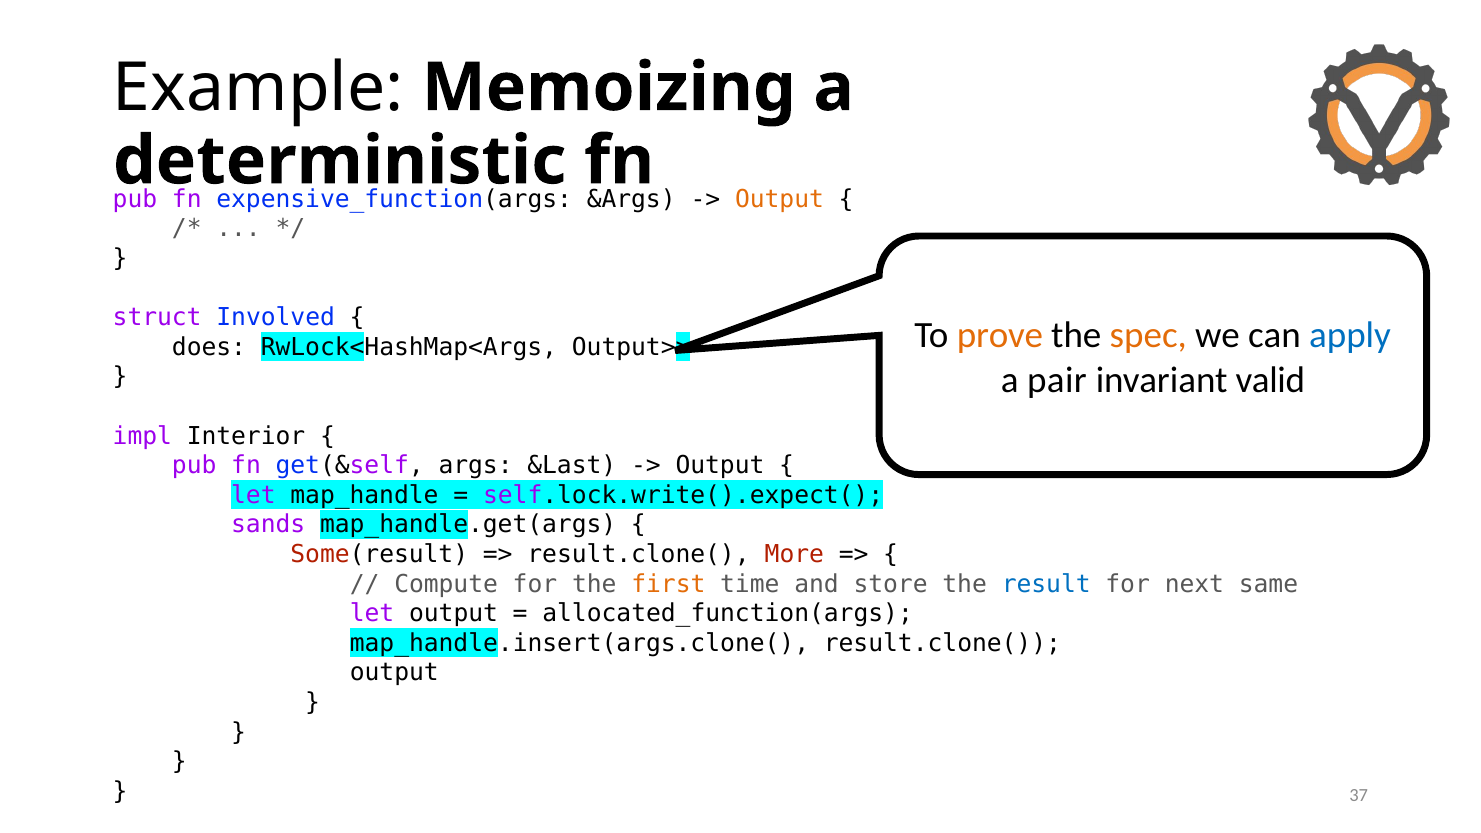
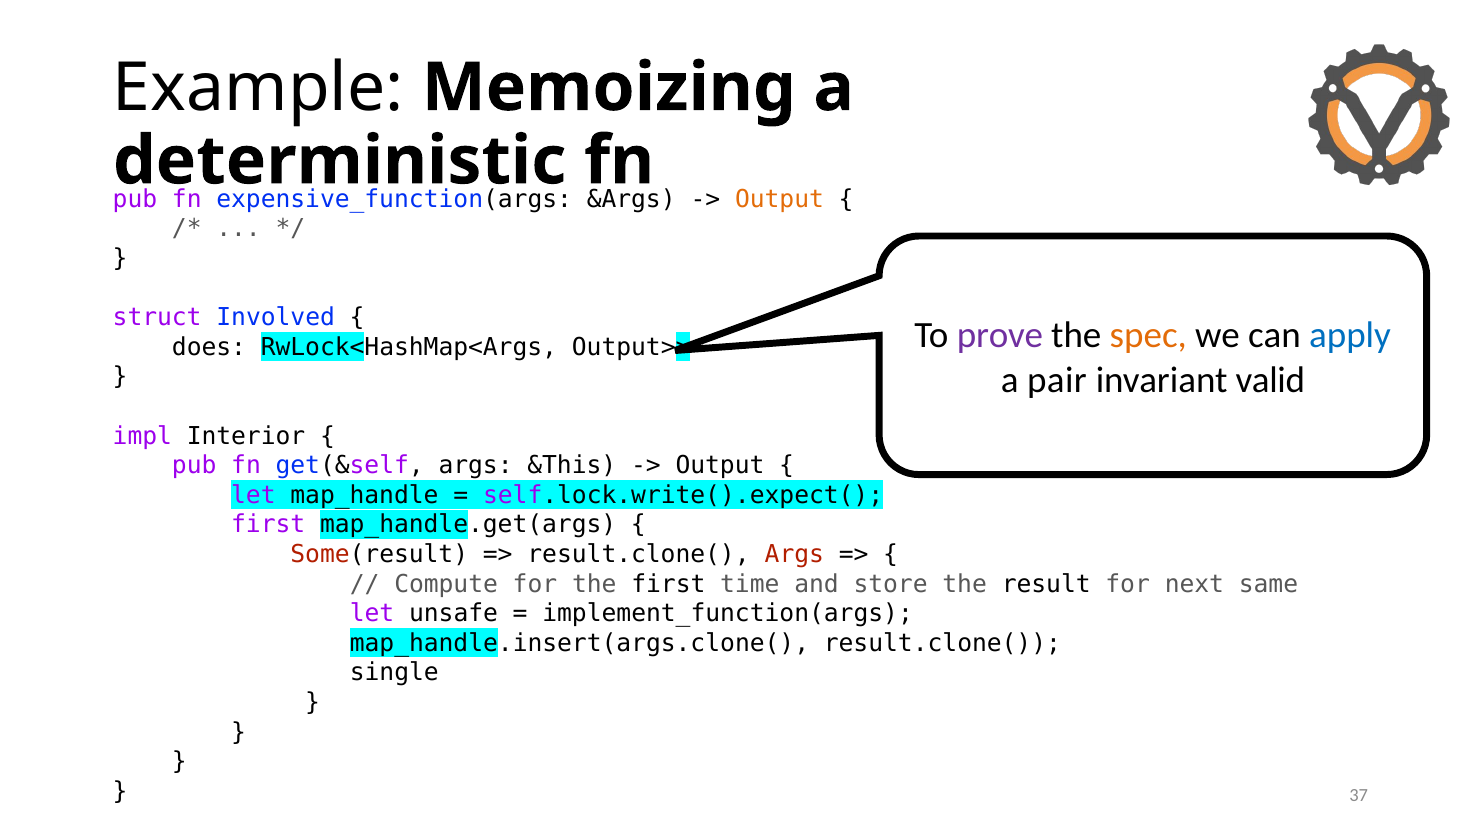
prove colour: orange -> purple (1000, 336)
&Last: &Last -> &This (572, 466)
sands: sands -> first (268, 525)
result.clone( More: More -> Args (794, 554)
first colour: orange -> black (668, 584)
result colour: blue -> black (1046, 584)
let output: output -> unsafe (454, 614)
allocated_function(args: allocated_function(args -> implement_function(args (728, 614)
output: output -> single (394, 673)
